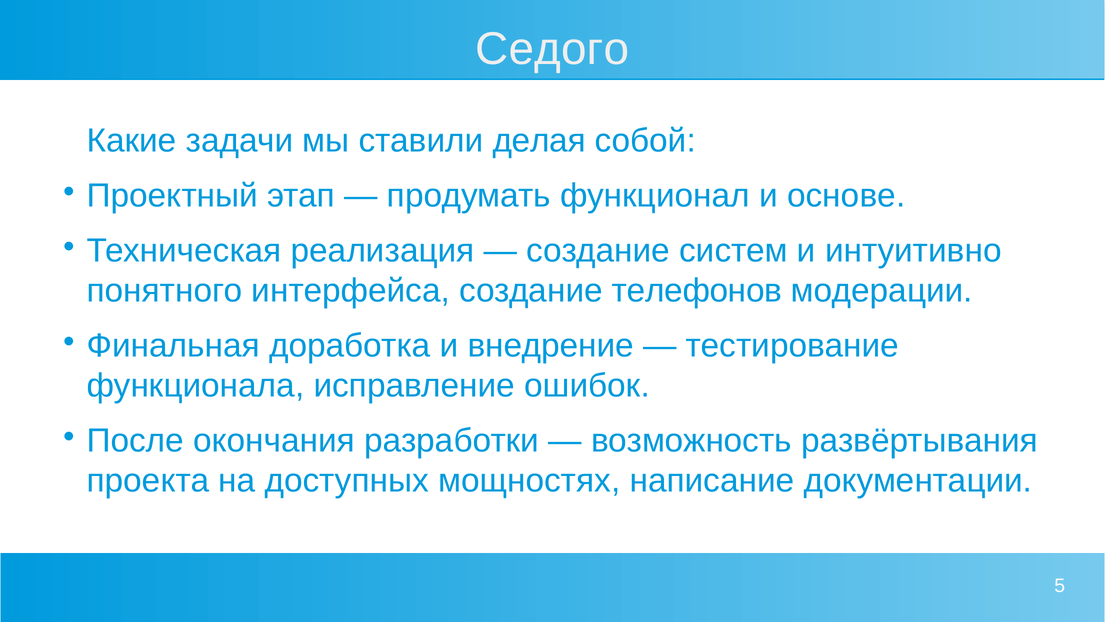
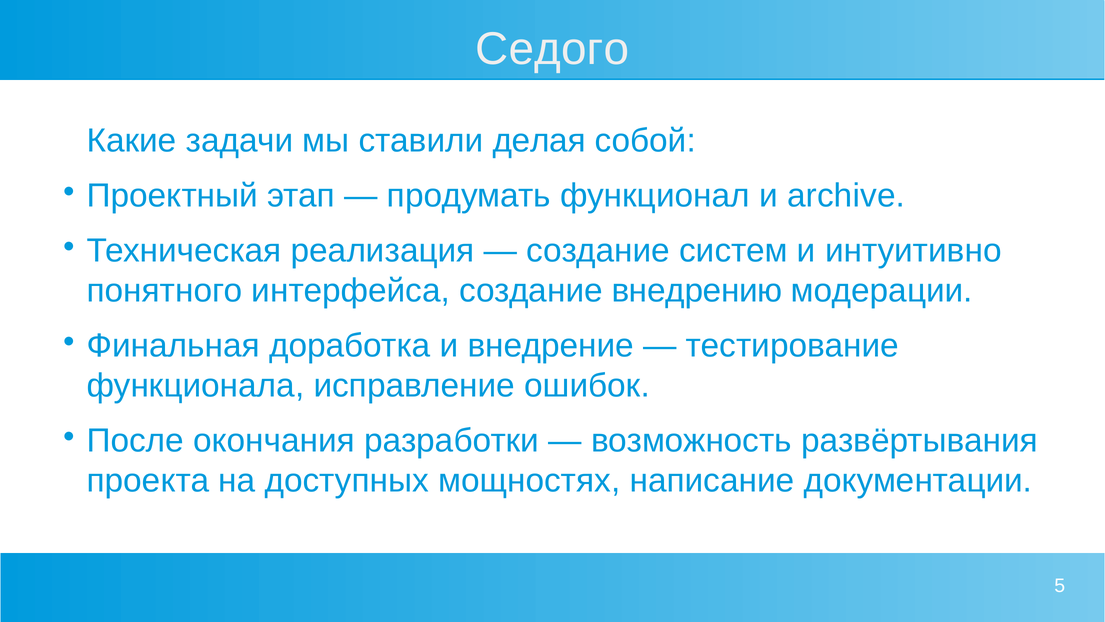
основе: основе -> archive (846, 196)
телефонов: телефонов -> внедрению (697, 291)
